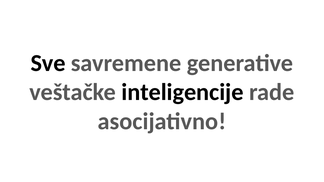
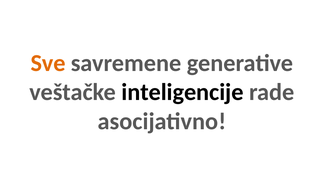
Sve colour: black -> orange (48, 63)
